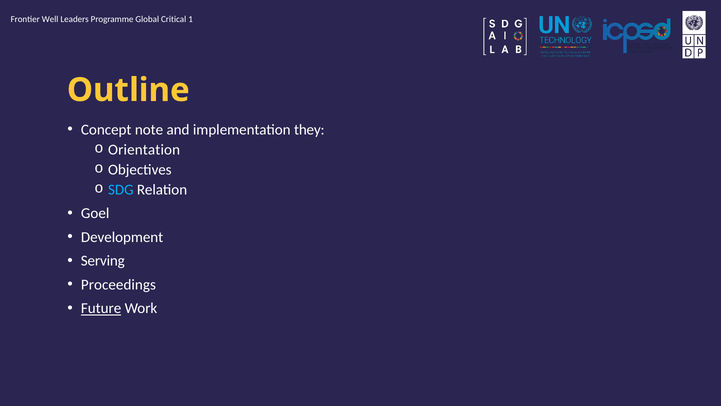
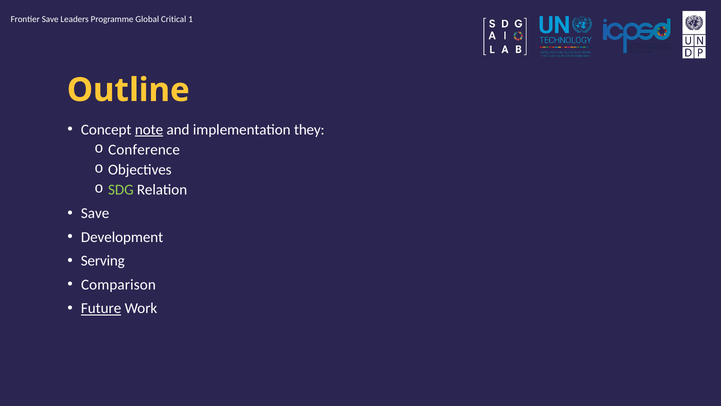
Frontier Well: Well -> Save (50, 19)
note underline: none -> present (149, 129)
Orientation: Orientation -> Conference (144, 149)
SDG colour: light blue -> light green (121, 189)
Goel: Goel -> Save (95, 213)
Proceedings: Proceedings -> Comparison (118, 284)
